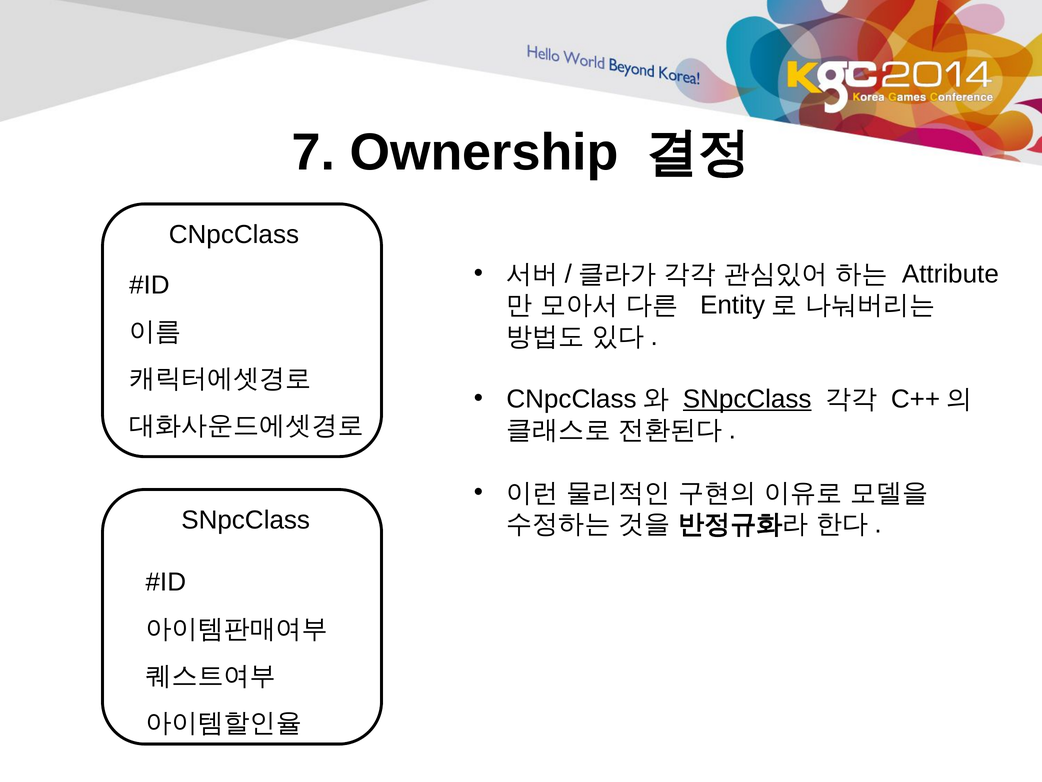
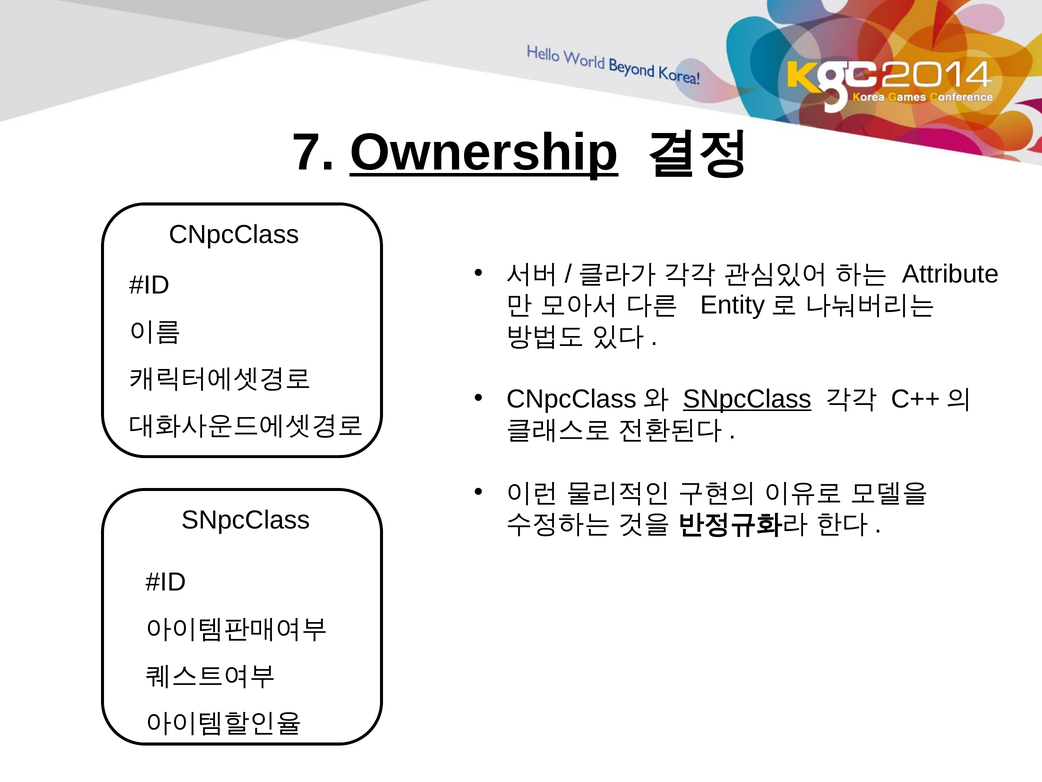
Ownership underline: none -> present (484, 152)
